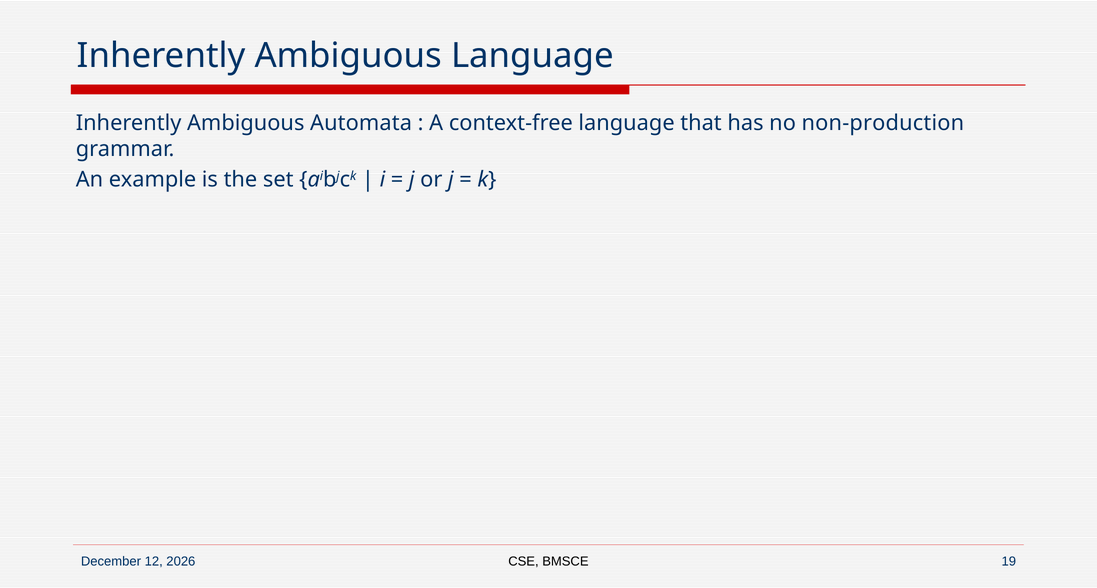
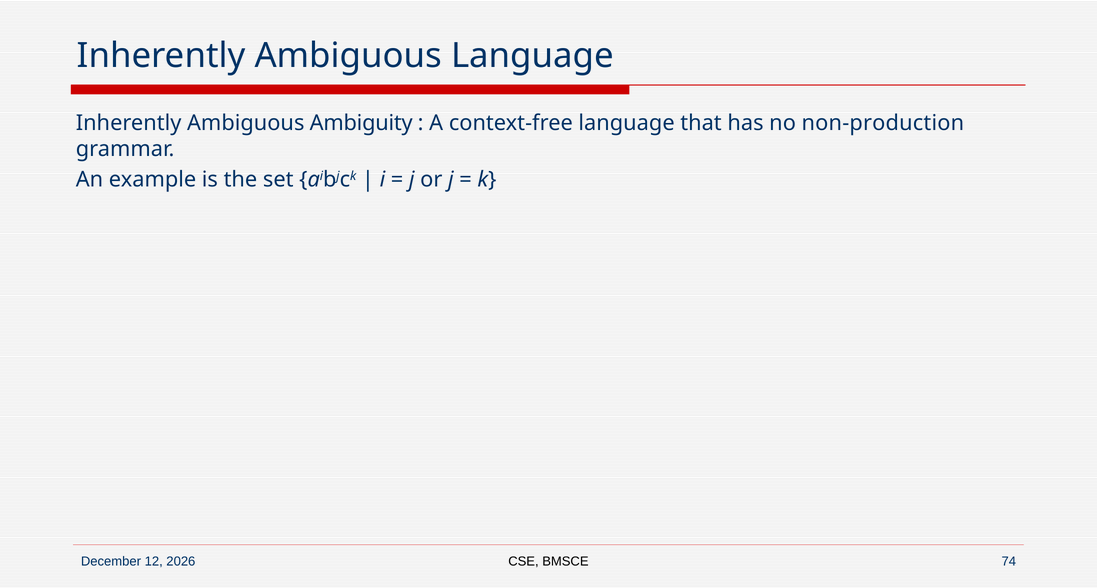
Automata: Automata -> Ambiguity (361, 123)
19: 19 -> 74 (1009, 561)
